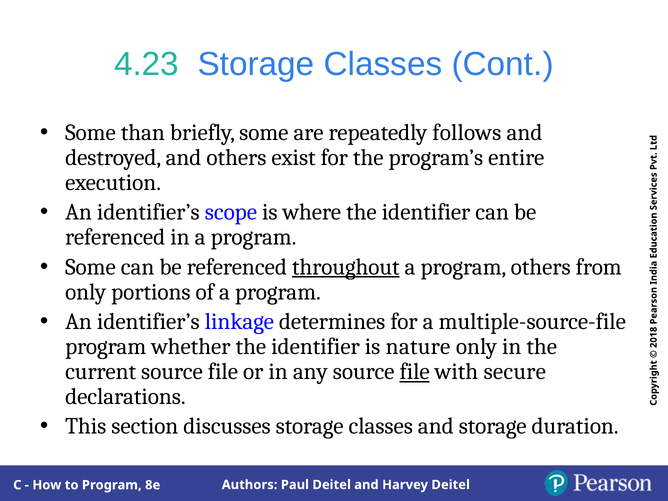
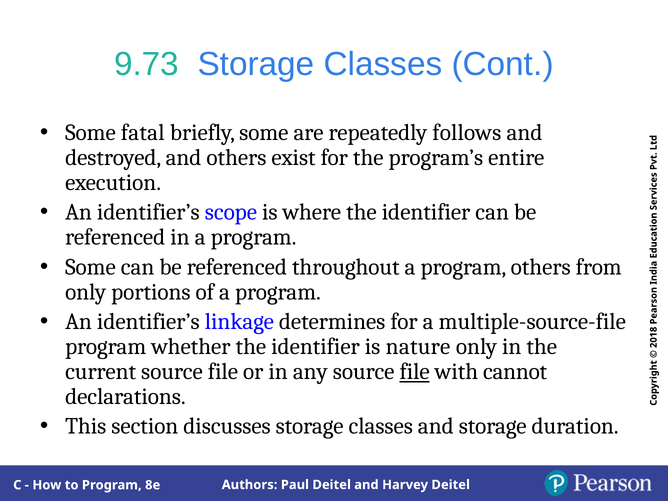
4.23: 4.23 -> 9.73 (147, 64)
than: than -> fatal (143, 133)
throughout underline: present -> none (346, 267)
secure: secure -> cannot (515, 372)
